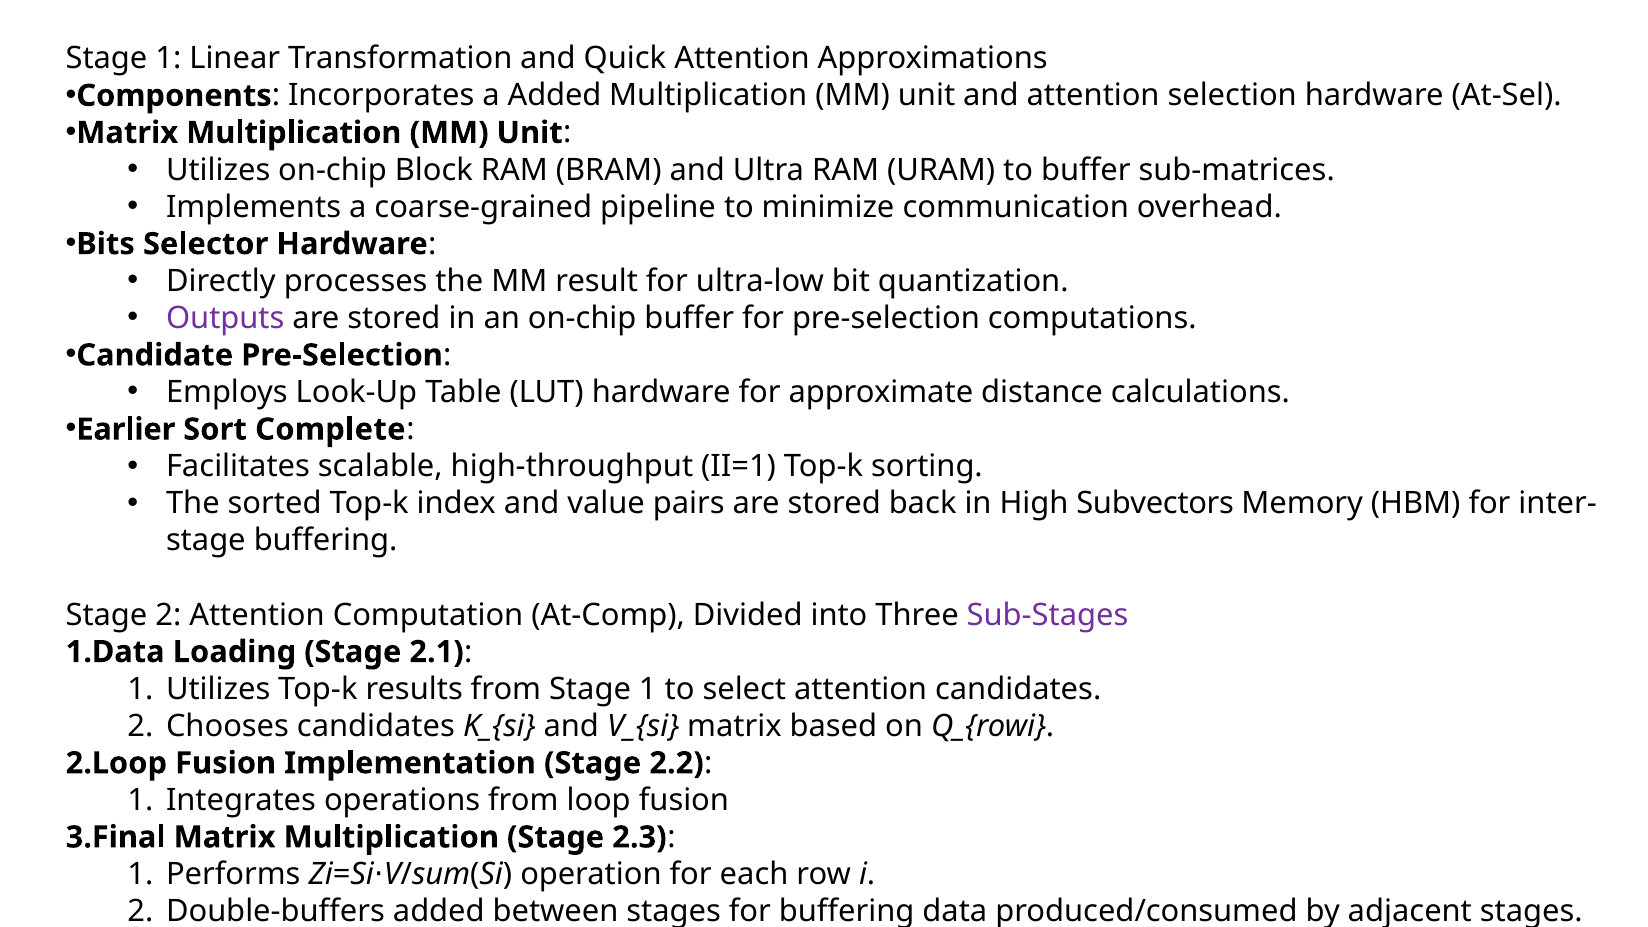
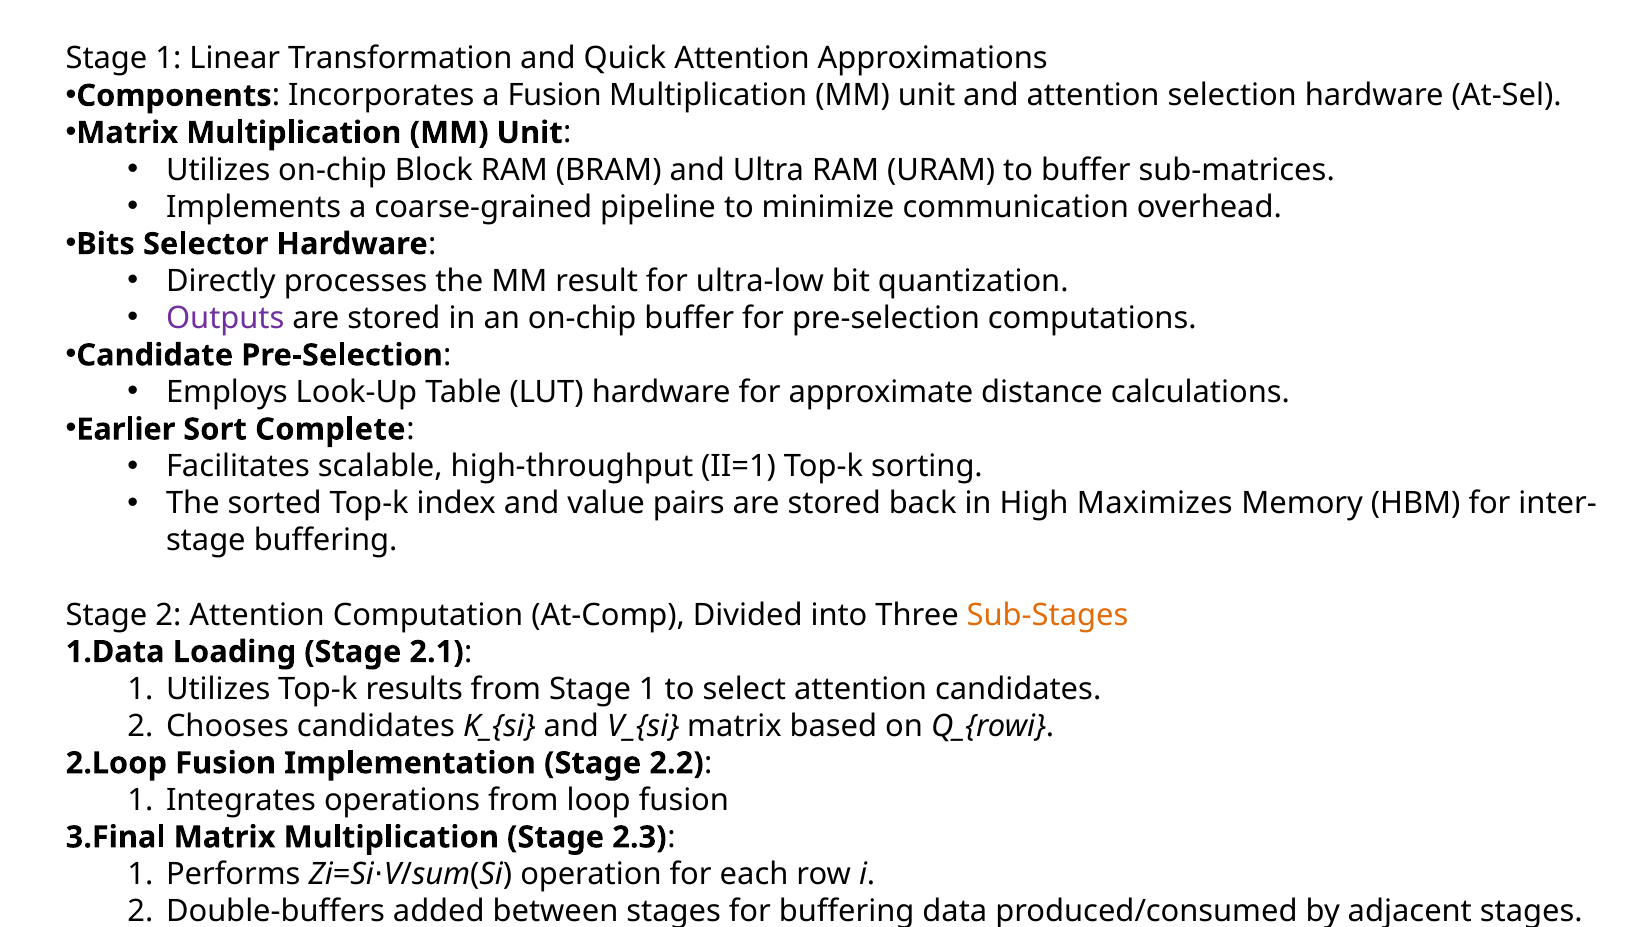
a Added: Added -> Fusion (555, 96)
Subvectors: Subvectors -> Maximizes (1155, 504)
Sub-Stages colour: purple -> orange (1048, 615)
